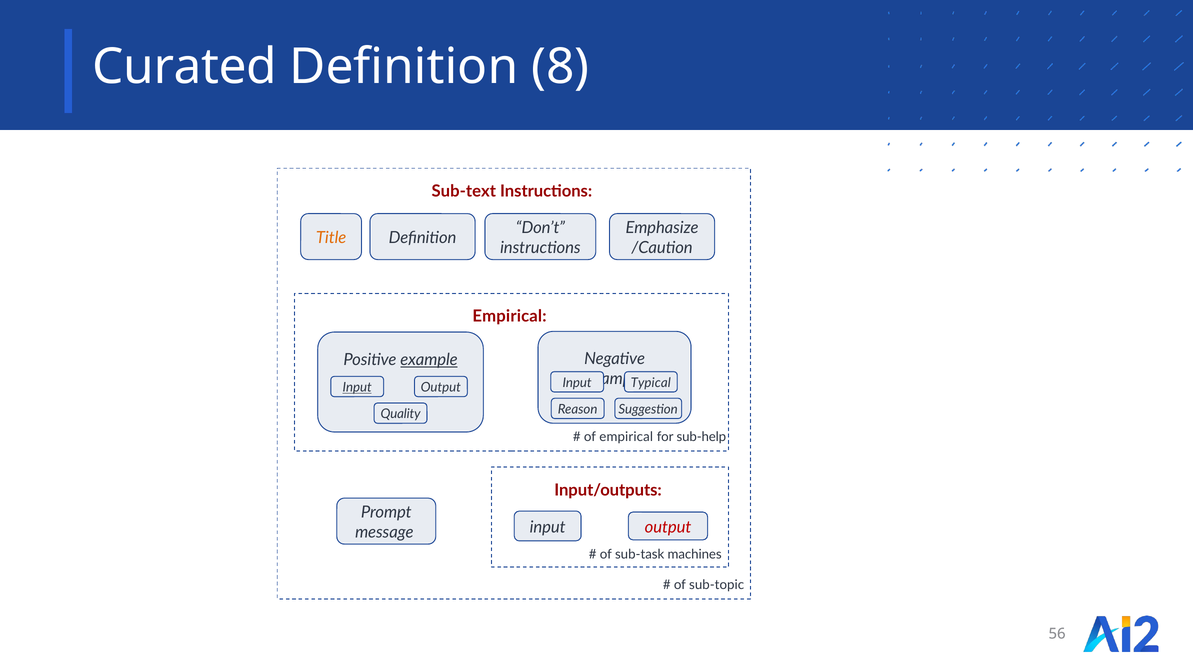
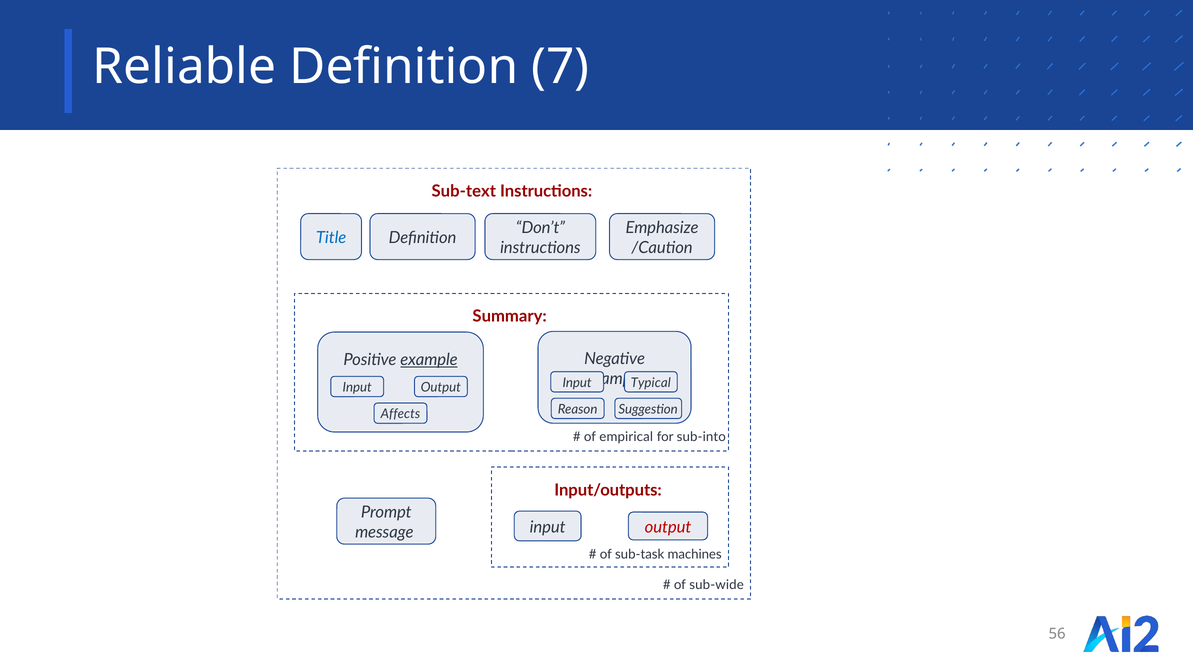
Curated: Curated -> Reliable (184, 67)
8: 8 -> 7 (560, 67)
Title colour: orange -> blue (331, 238)
Empirical: Empirical -> Summary (510, 316)
Input underline: present -> none (357, 387)
Quality: Quality -> Affects (400, 414)
sub-help: sub-help -> sub-into (701, 437)
sub-topic: sub-topic -> sub-wide (717, 585)
